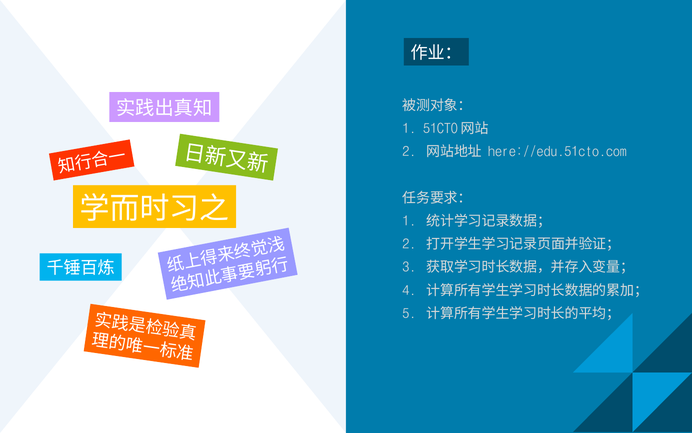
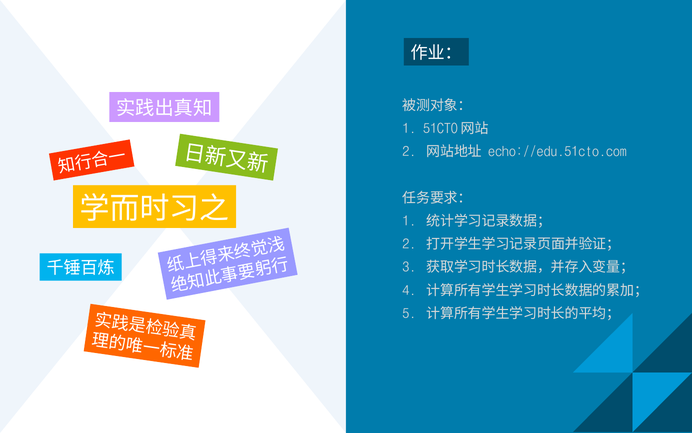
here://edu.51cto.com: here://edu.51cto.com -> echo://edu.51cto.com (557, 152)
